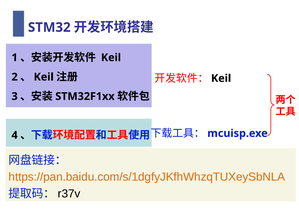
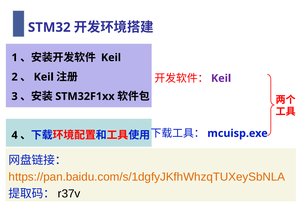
Keil colour: black -> purple (221, 78)
